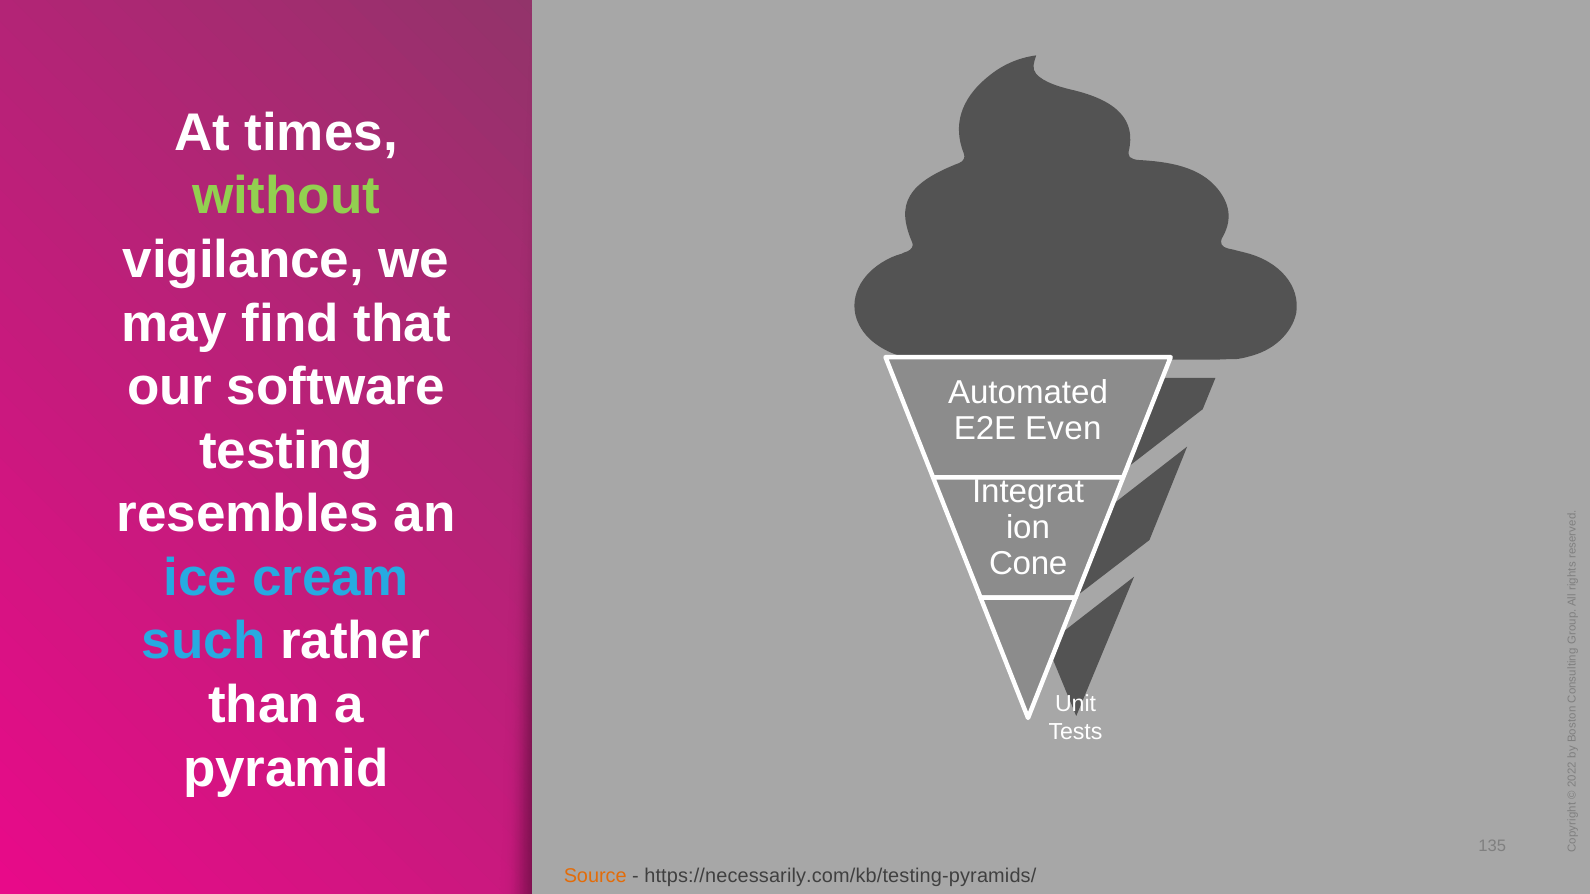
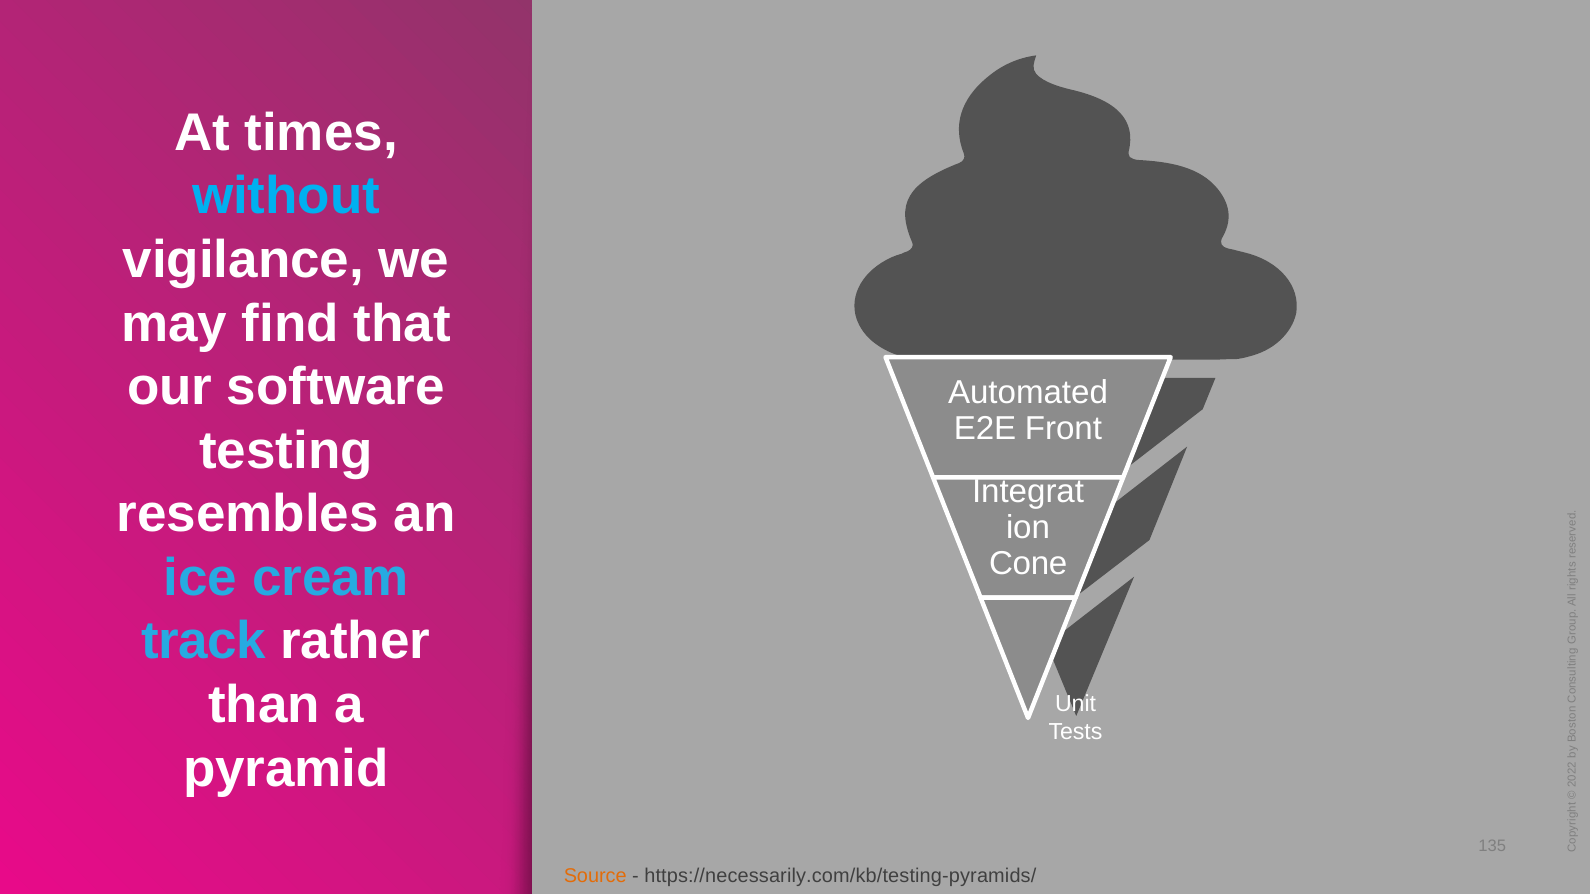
without colour: light green -> light blue (286, 196)
Even: Even -> Front (1063, 429)
such: such -> track (204, 642)
